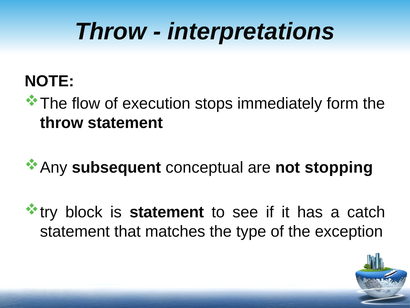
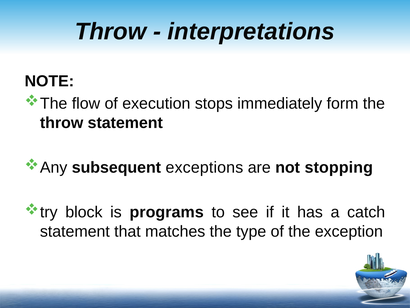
conceptual: conceptual -> exceptions (204, 167)
is statement: statement -> programs (167, 212)
